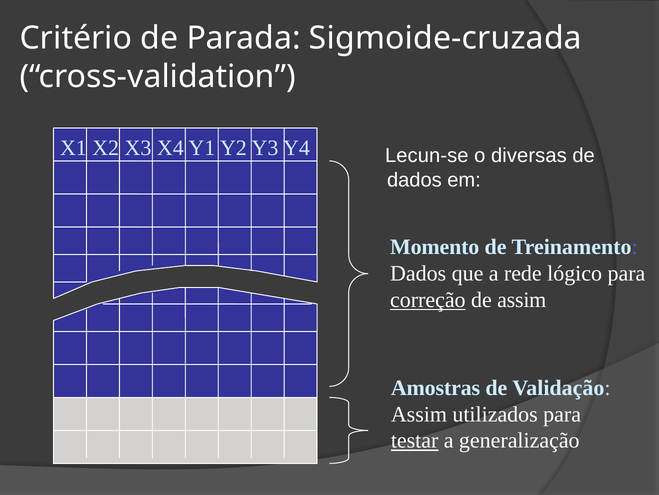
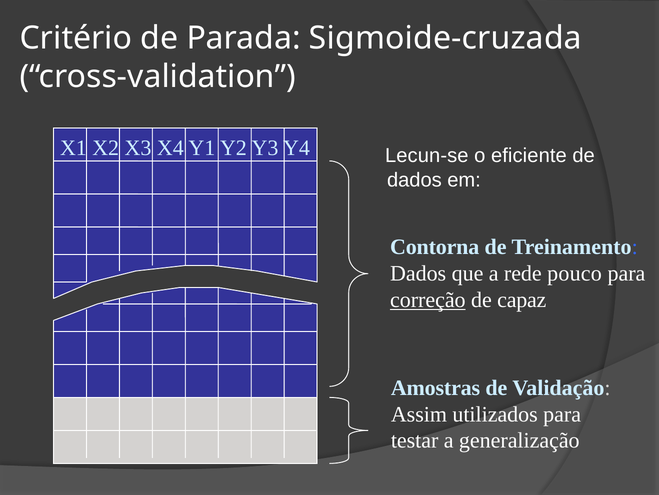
diversas: diversas -> eficiente (529, 155)
Momento: Momento -> Contorna (435, 247)
lógico: lógico -> pouco (575, 273)
de assim: assim -> capaz (522, 300)
testar underline: present -> none (415, 440)
